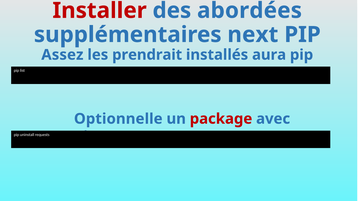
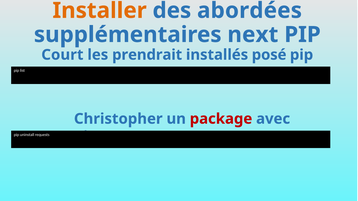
Installer colour: red -> orange (100, 11)
Assez: Assez -> Court (62, 55)
aura: aura -> posé (269, 55)
Optionnelle: Optionnelle -> Christopher (118, 119)
